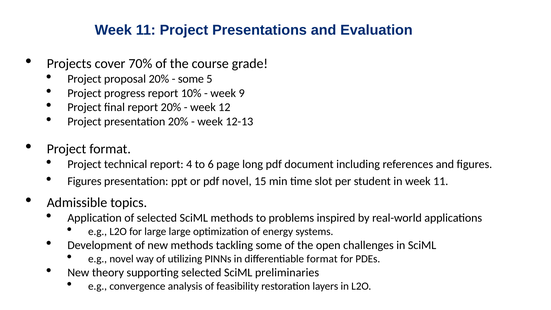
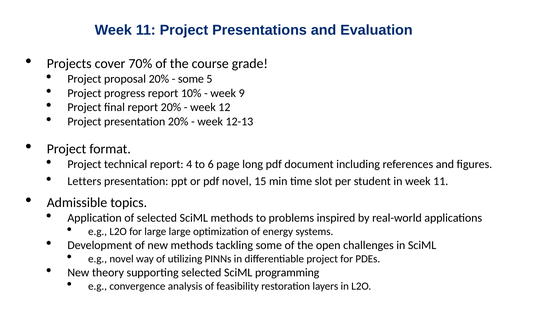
Figures: Figures -> Letters (84, 181)
differentiable format: format -> project (322, 259)
preliminaries: preliminaries -> programming (287, 272)
